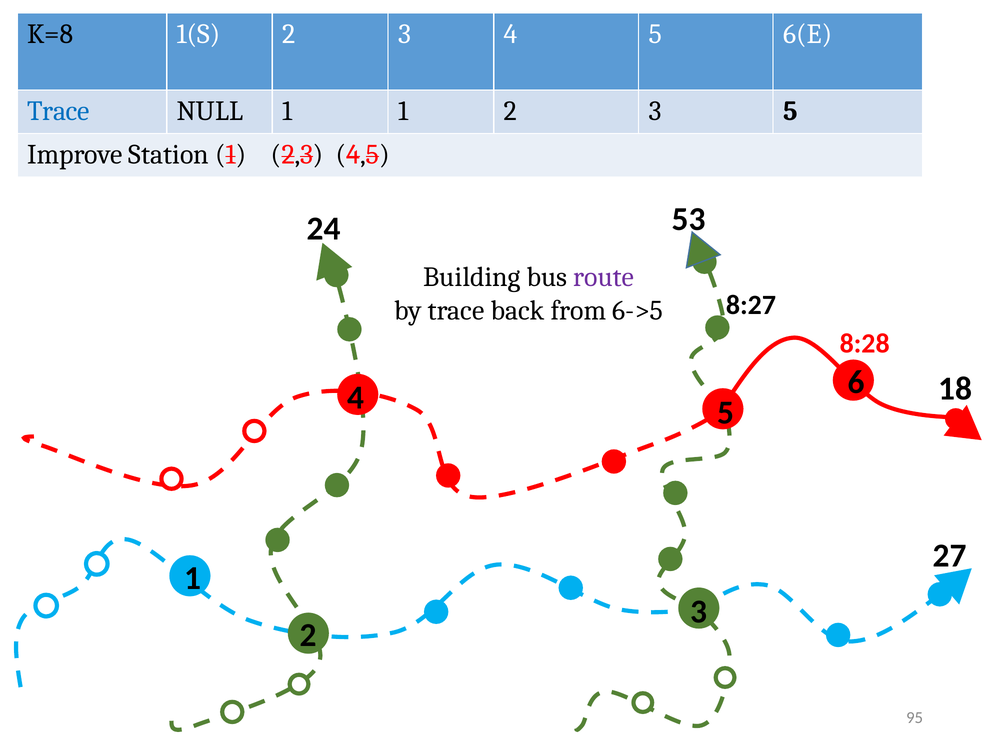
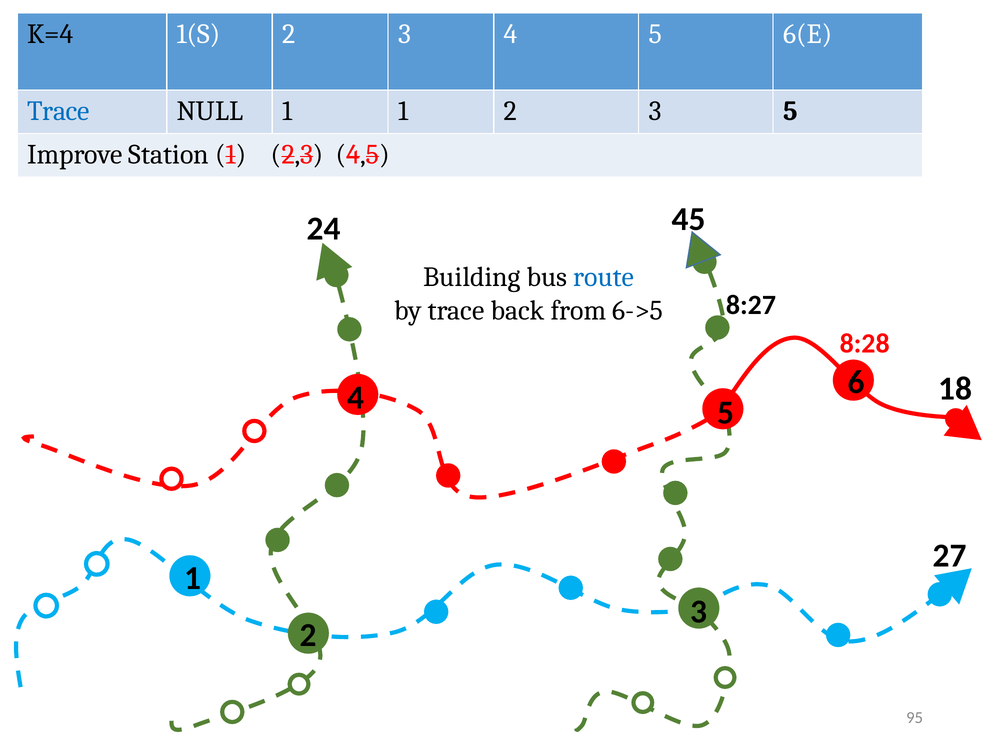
K=8: K=8 -> K=4 (50, 34)
53: 53 -> 45 (689, 219)
route colour: purple -> blue (604, 277)
